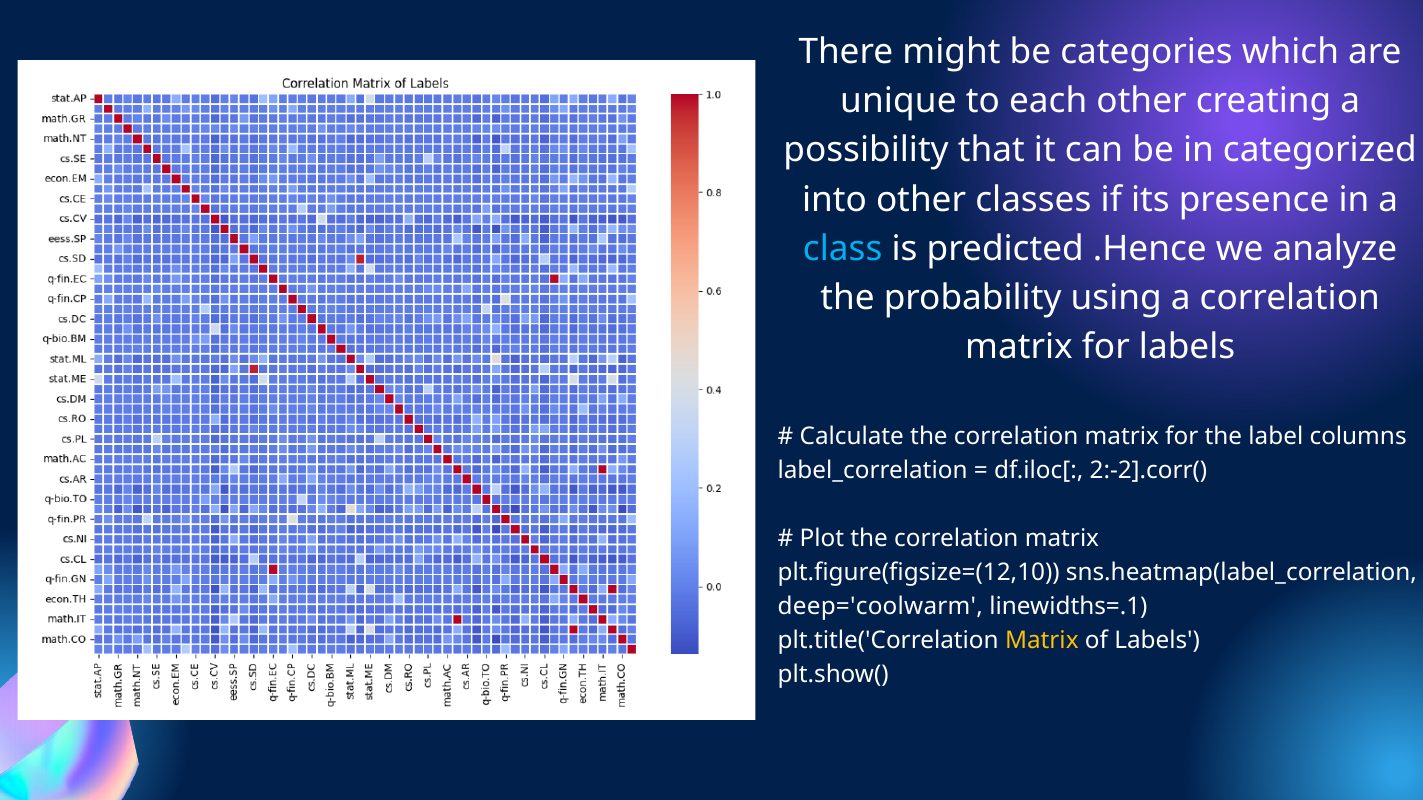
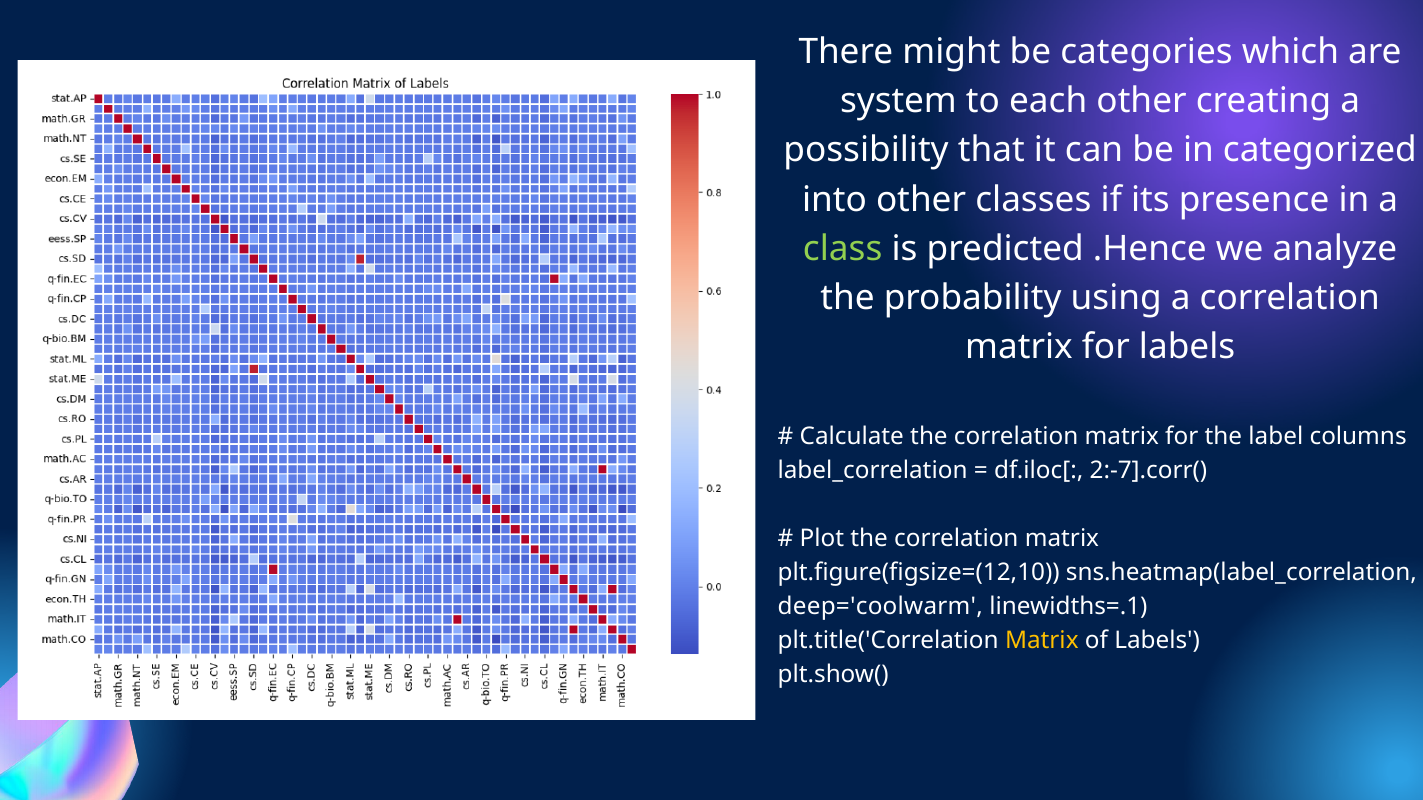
unique: unique -> system (898, 101)
class colour: light blue -> light green (843, 249)
2:-2].corr(: 2:-2].corr( -> 2:-7].corr( (1148, 471)
